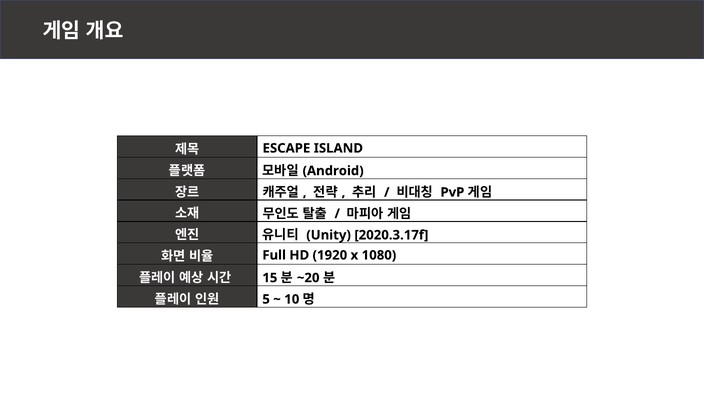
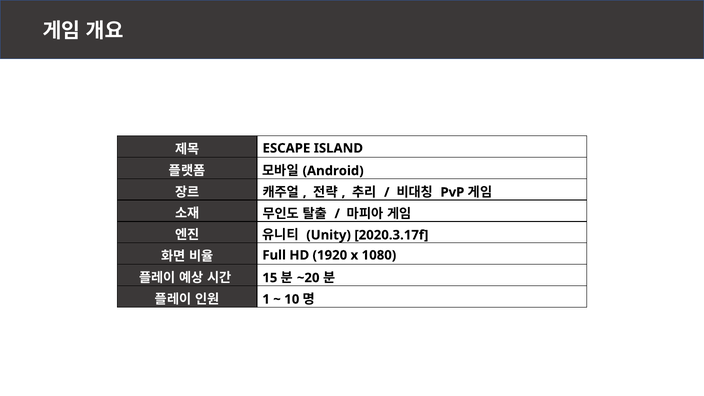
5: 5 -> 1 (266, 299)
